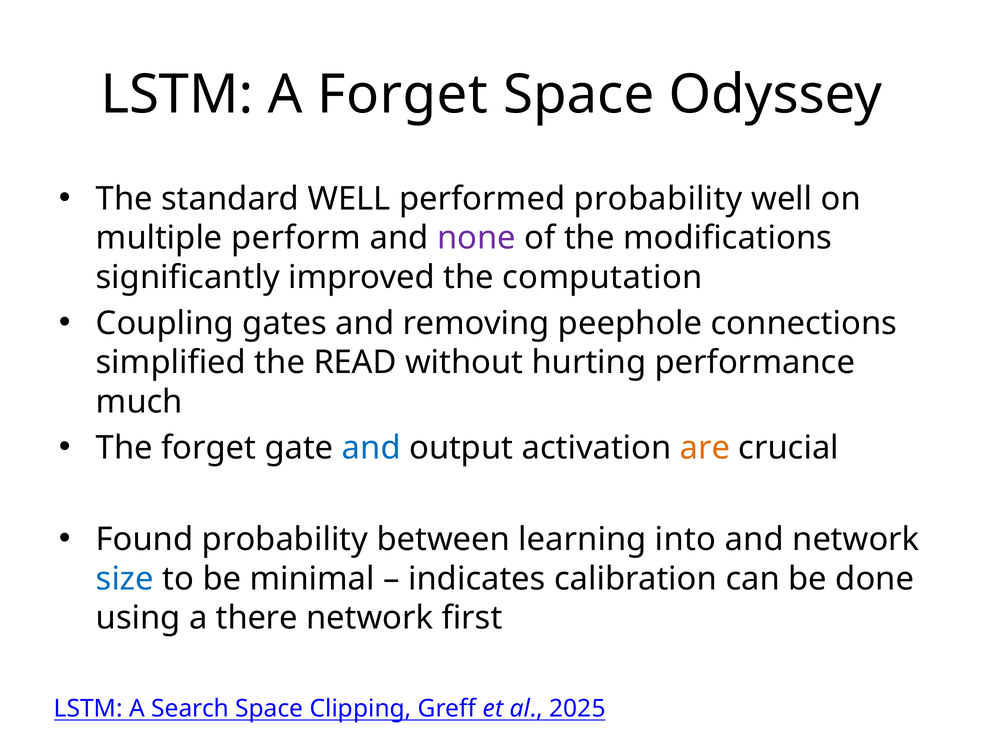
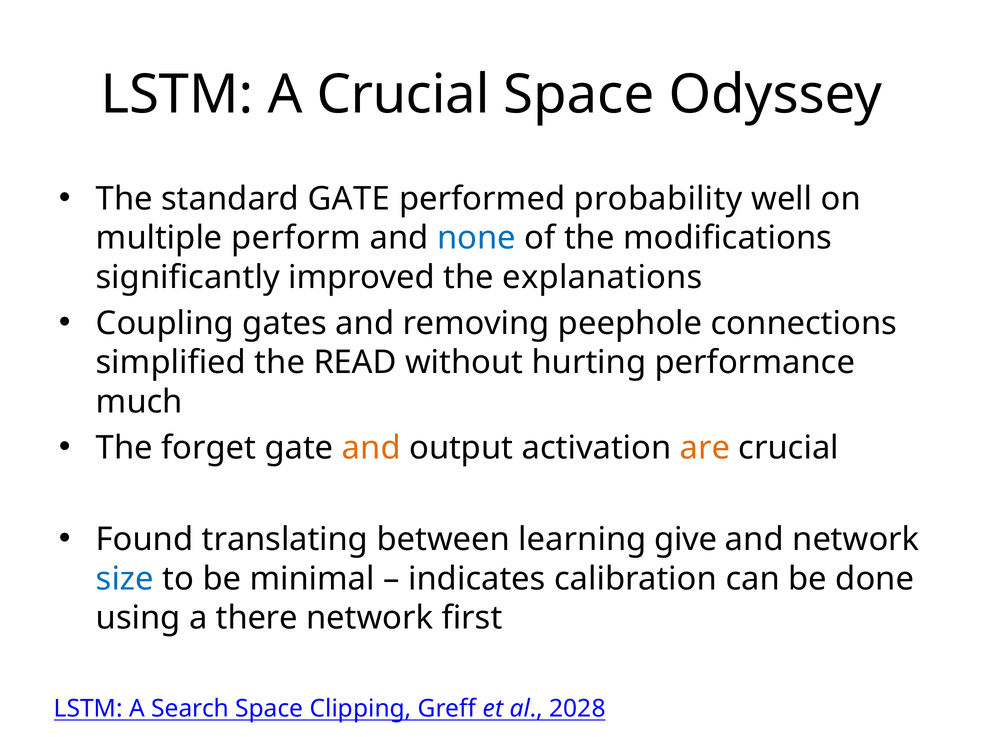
A Forget: Forget -> Crucial (403, 95)
standard WELL: WELL -> GATE (349, 199)
none colour: purple -> blue (477, 238)
computation: computation -> explanations (602, 278)
and colour: blue -> orange (371, 448)
Found probability: probability -> translating (285, 540)
into: into -> give (686, 540)
2025: 2025 -> 2028 (578, 709)
